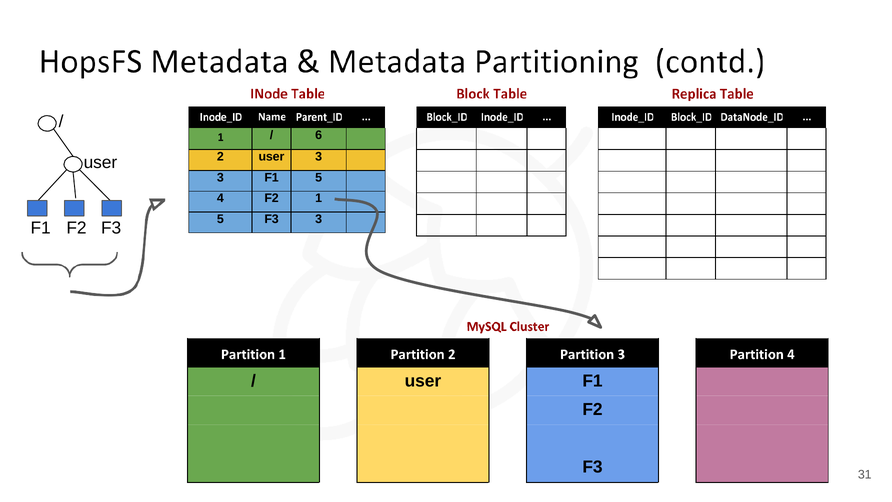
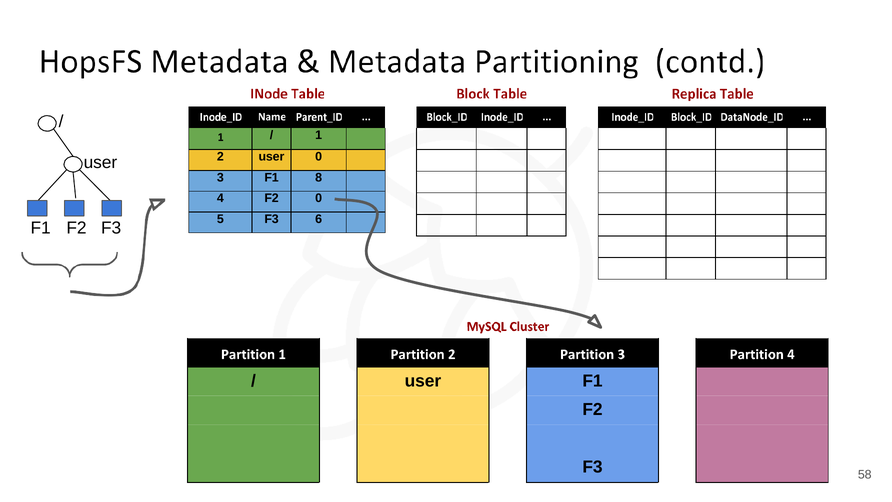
6: 6 -> 1 (319, 135)
user 3: 3 -> 0 (319, 157)
F1 5: 5 -> 8 (319, 177)
F2 1: 1 -> 0 (319, 198)
F3 3: 3 -> 6 (319, 219)
31: 31 -> 58 (865, 474)
